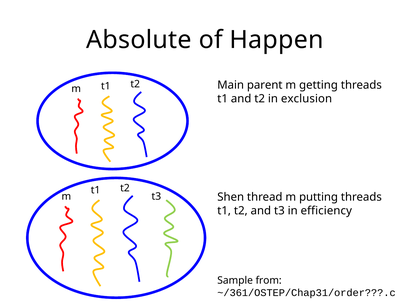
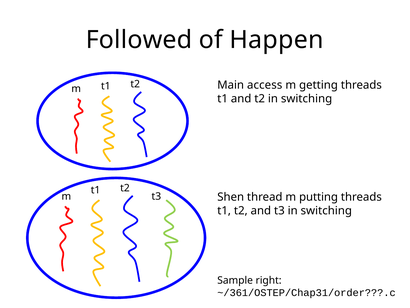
Absolute: Absolute -> Followed (139, 40)
parent: parent -> access (265, 85)
t2 in exclusion: exclusion -> switching (307, 99)
t3 in efficiency: efficiency -> switching (326, 210)
from: from -> right (269, 280)
